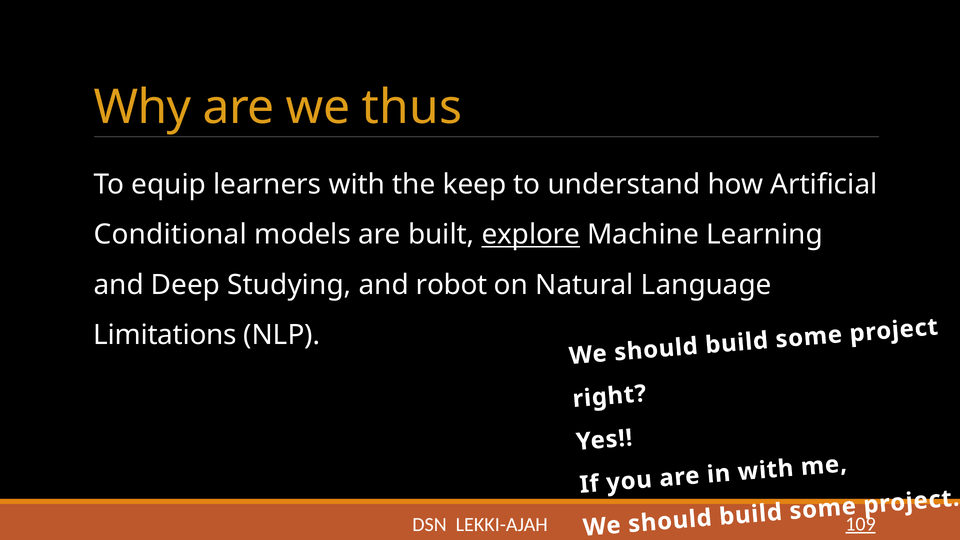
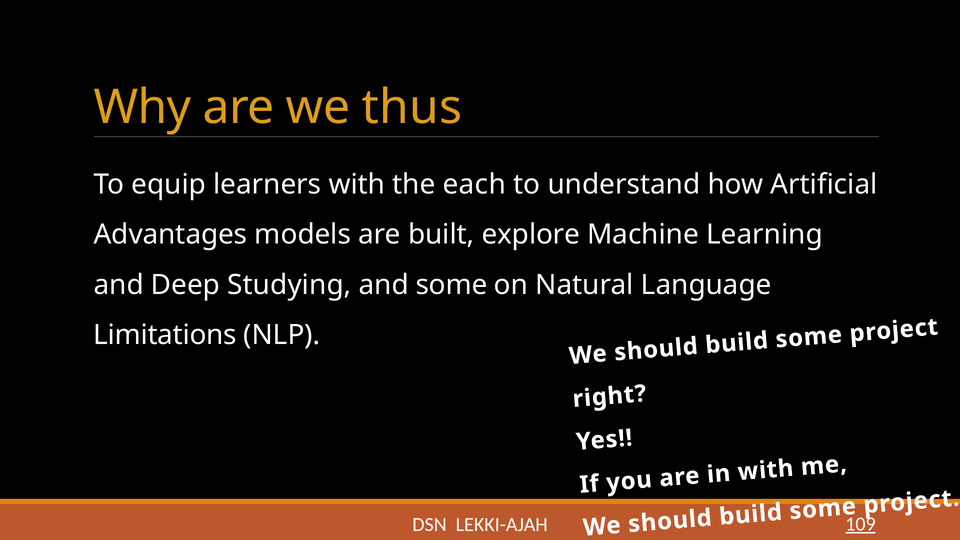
keep: keep -> each (474, 184)
Conditional: Conditional -> Advantages (170, 235)
explore underline: present -> none (531, 235)
and robot: robot -> some (452, 285)
